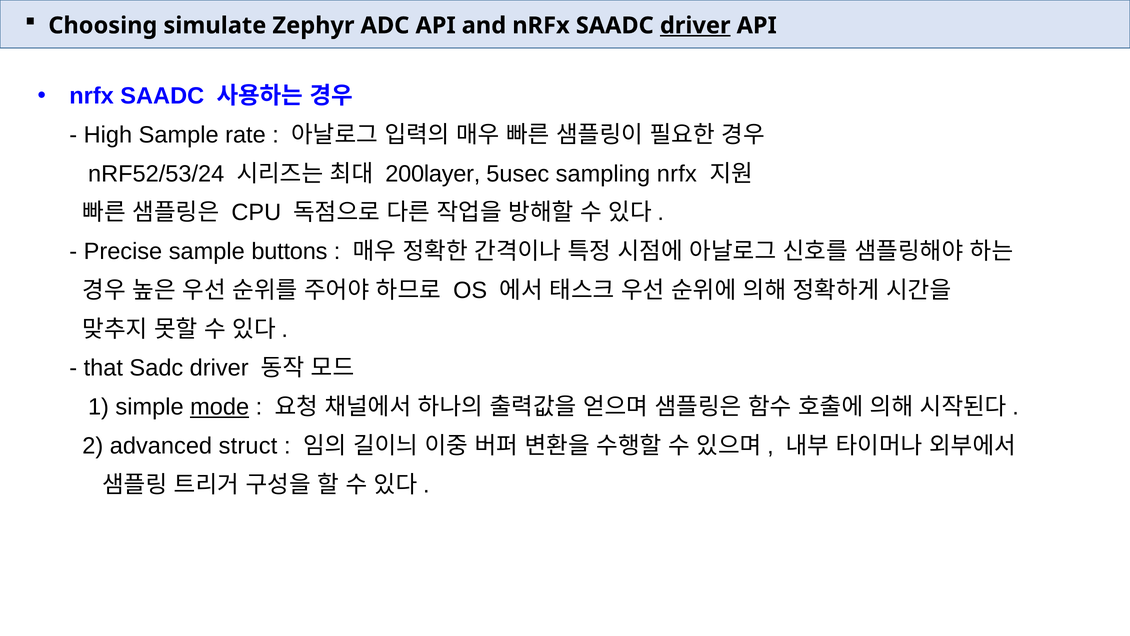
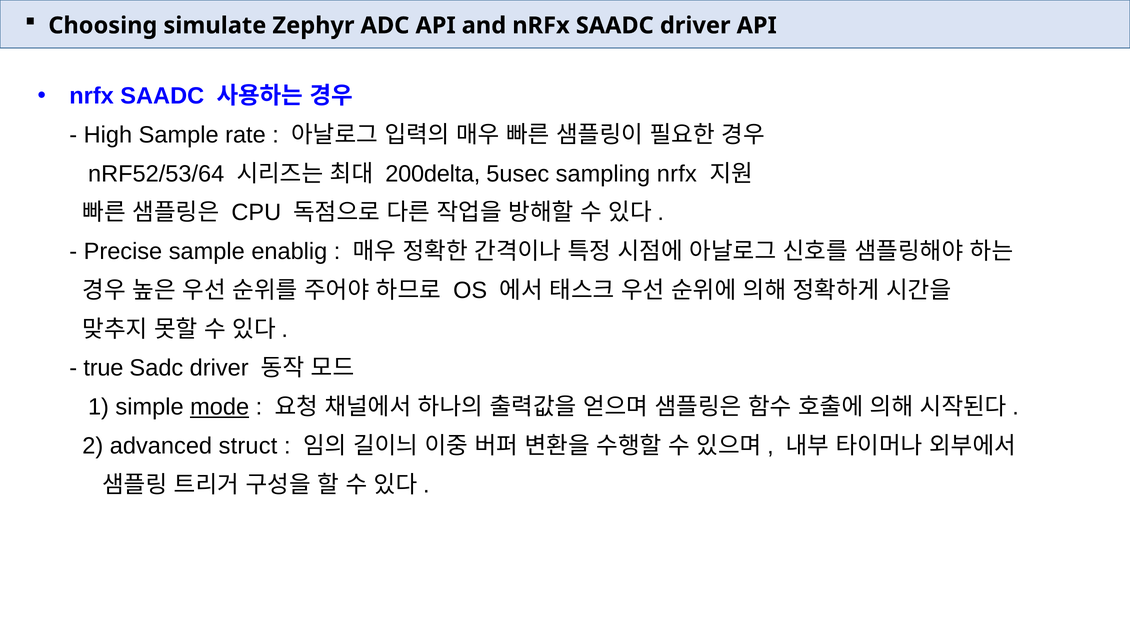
driver underline: present -> none (695, 26)
nRF52/53/24: nRF52/53/24 -> nRF52/53/64 (156, 174)
200layer: 200layer -> 200delta (433, 174)
buttons: buttons -> enablig (289, 251)
that: that -> true (103, 368)
